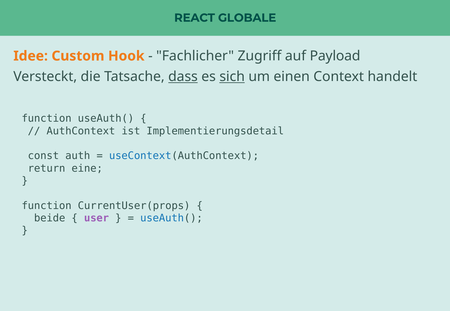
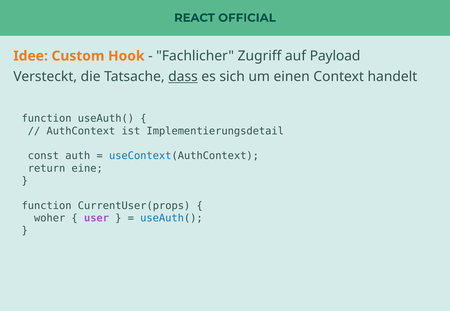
GLOBALE: GLOBALE -> OFFICIAL (247, 18)
sich underline: present -> none (232, 77)
beide: beide -> woher (50, 218)
